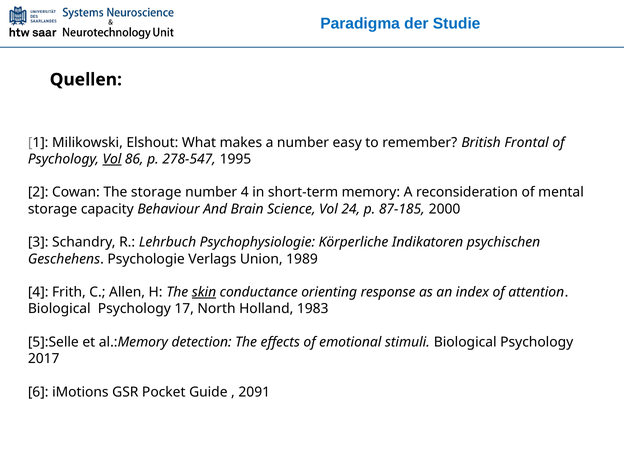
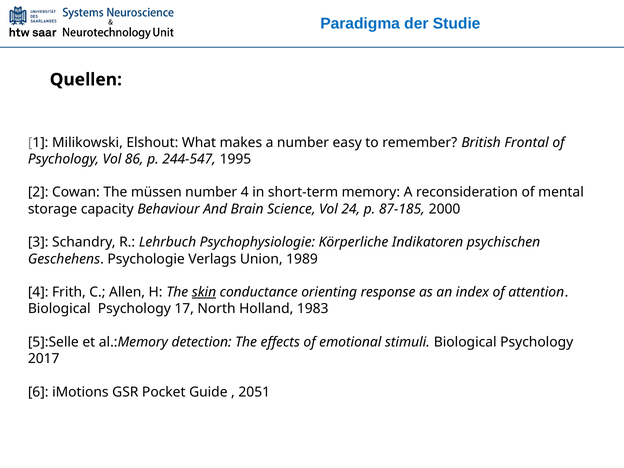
Vol underline: present -> none (112, 159)
278-547: 278-547 -> 244-547 (189, 159)
The storage: storage -> müssen (156, 192)
2091: 2091 -> 2051 (254, 392)
